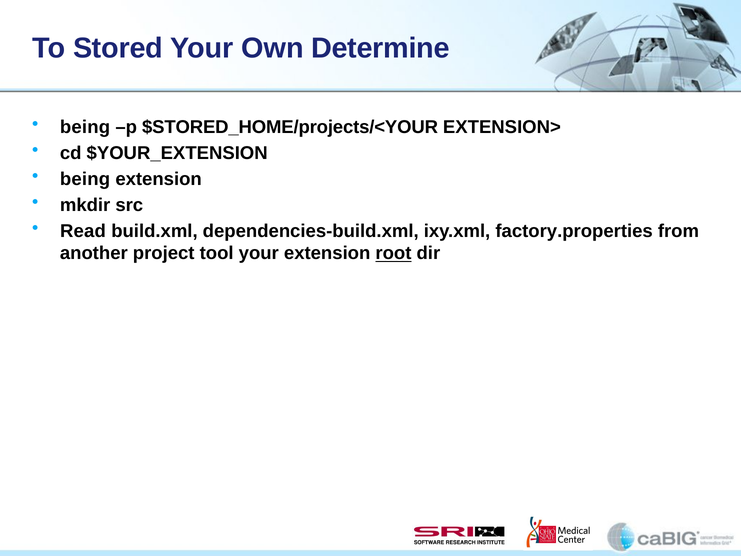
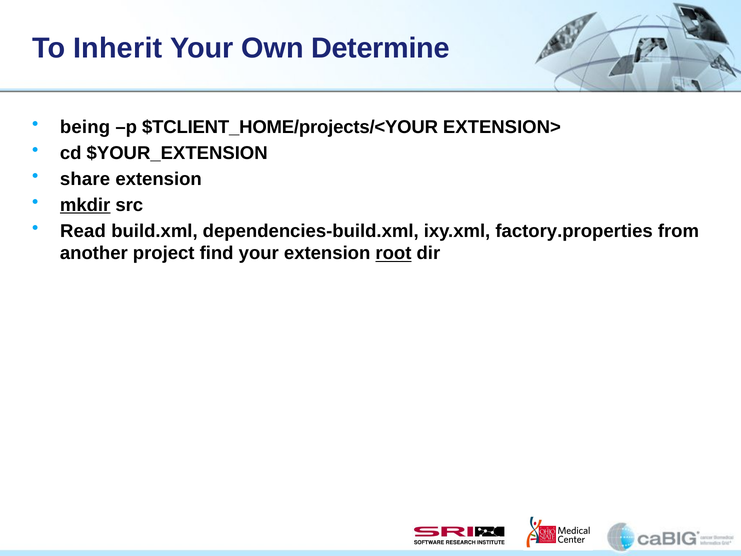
Stored: Stored -> Inherit (118, 48)
$STORED_HOME/projects/<YOUR: $STORED_HOME/projects/<YOUR -> $TCLIENT_HOME/projects/<YOUR (290, 127)
being: being -> share (85, 179)
mkdir underline: none -> present (85, 205)
tool: tool -> find (217, 253)
